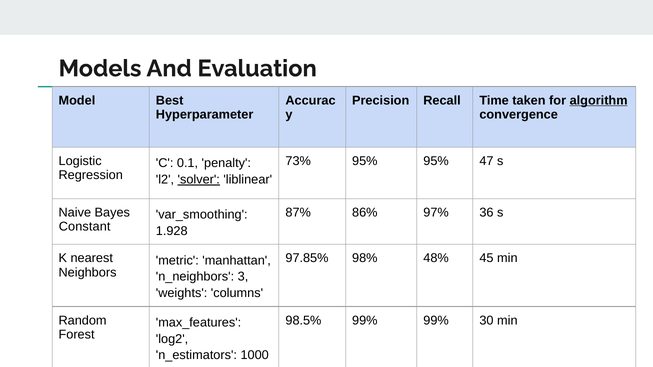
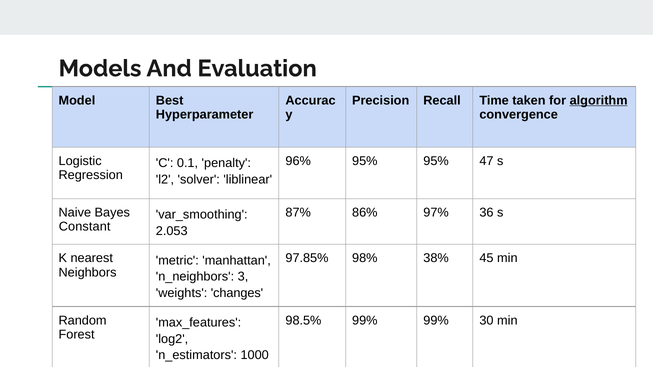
73%: 73% -> 96% (298, 161)
solver underline: present -> none (199, 180)
1.928: 1.928 -> 2.053 (172, 231)
48%: 48% -> 38% (436, 258)
columns: columns -> changes (237, 293)
